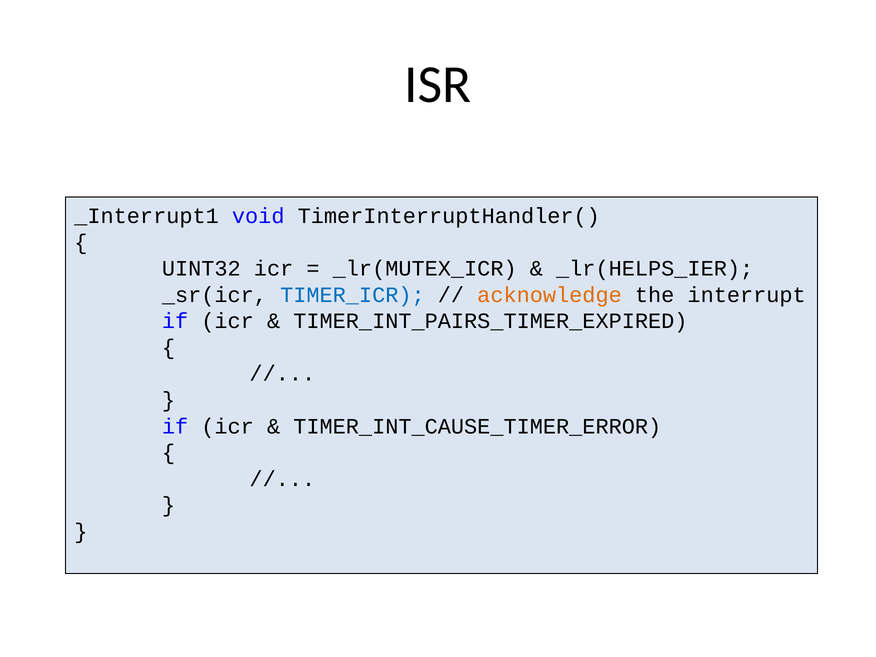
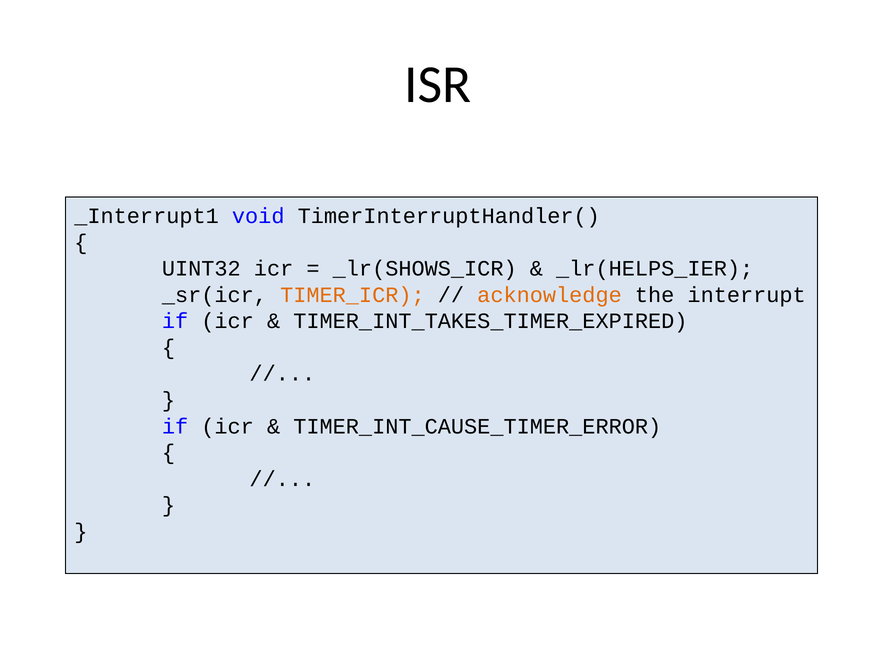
_lr(MUTEX_ICR: _lr(MUTEX_ICR -> _lr(SHOWS_ICR (425, 269)
TIMER_ICR colour: blue -> orange (352, 295)
TIMER_INT_PAIRS_TIMER_EXPIRED: TIMER_INT_PAIRS_TIMER_EXPIRED -> TIMER_INT_TAKES_TIMER_EXPIRED (490, 321)
